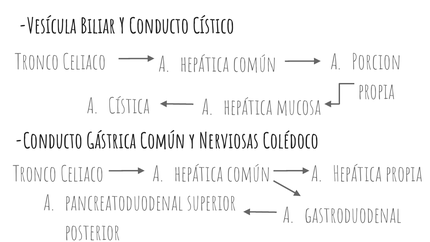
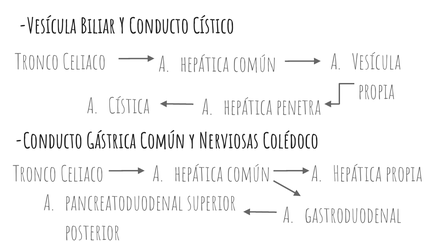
Porcion: Porcion -> Vesícula (376, 62)
mucosa: mucosa -> penetra (299, 108)
